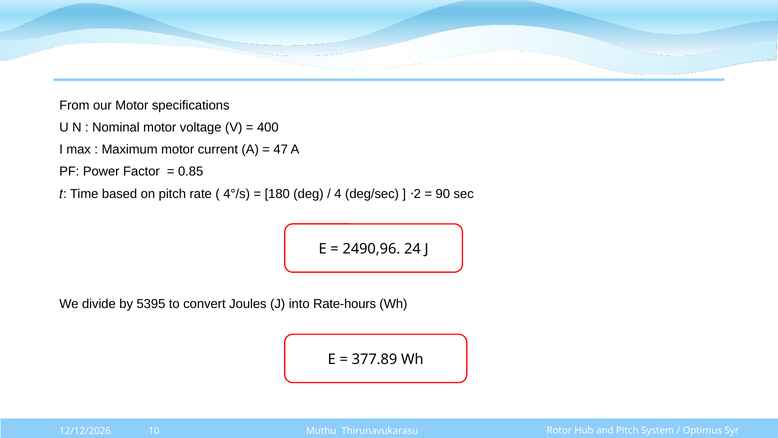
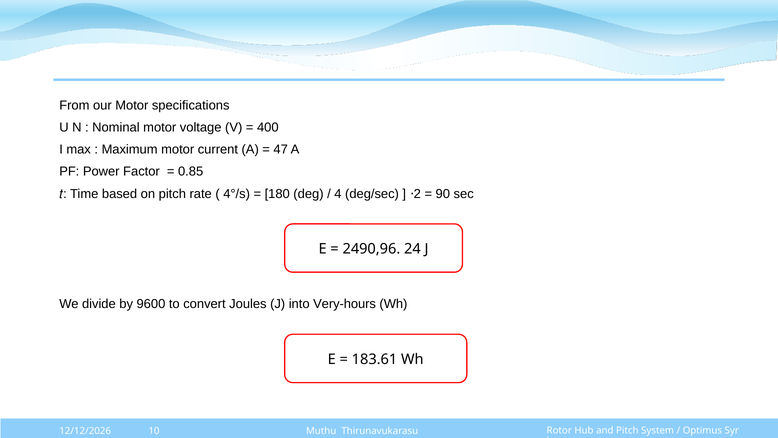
5395: 5395 -> 9600 (151, 304)
Rate-hours: Rate-hours -> Very-hours (345, 304)
377.89: 377.89 -> 183.61 (375, 359)
